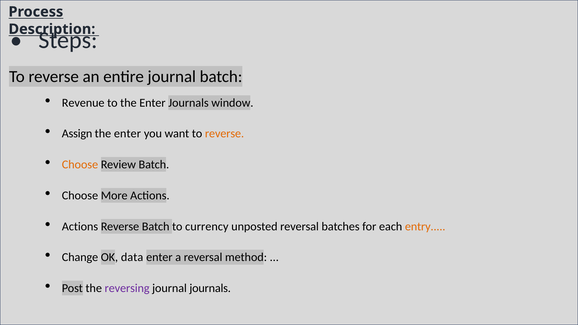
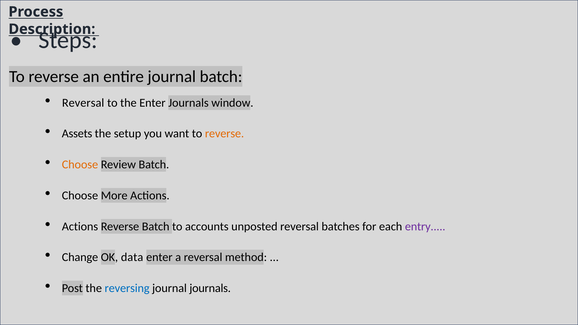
Revenue: Revenue -> Reversal (83, 103)
Assign: Assign -> Assets (77, 134)
enter: enter -> setup (128, 134)
currency: currency -> accounts (207, 226)
entry colour: orange -> purple (425, 226)
reversing colour: purple -> blue (127, 288)
